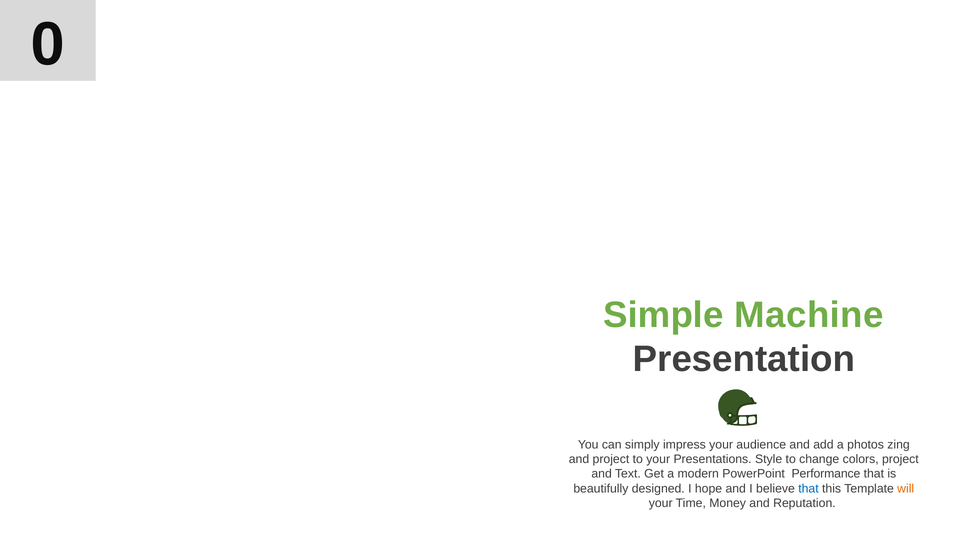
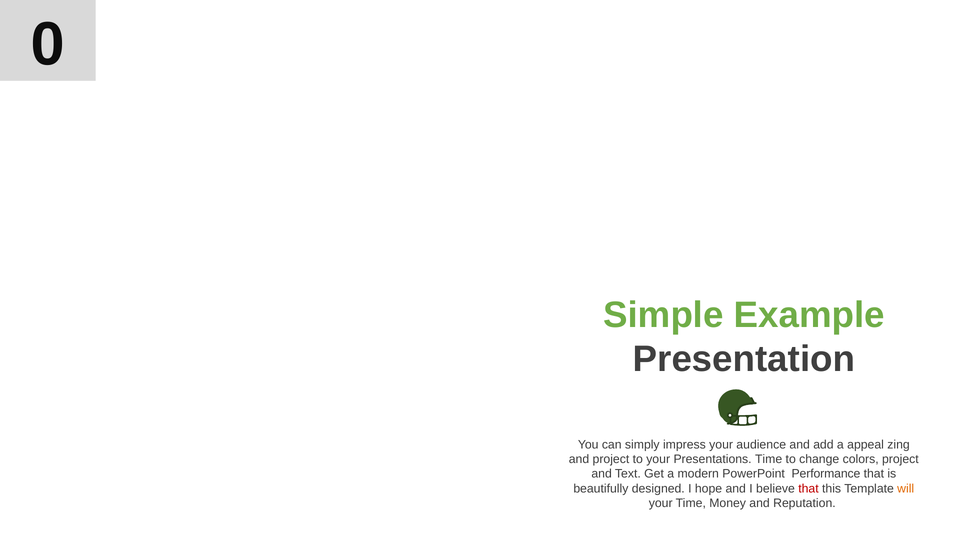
Machine: Machine -> Example (809, 315)
photos: photos -> appeal (866, 444)
Presentations Style: Style -> Time (769, 459)
that colour: blue -> red (808, 488)
